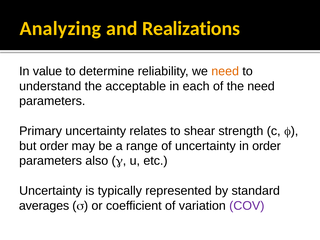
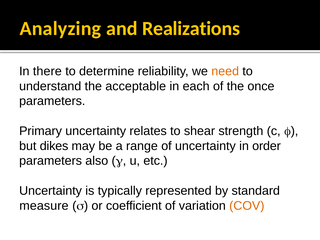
value: value -> there (47, 71)
the need: need -> once (261, 86)
but order: order -> dikes (54, 146)
averages: averages -> measure (44, 206)
COV colour: purple -> orange (247, 206)
